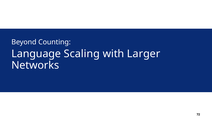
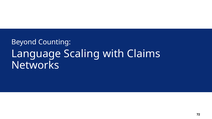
Larger: Larger -> Claims (144, 54)
